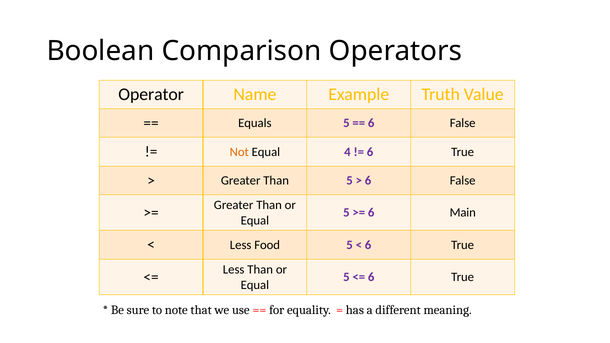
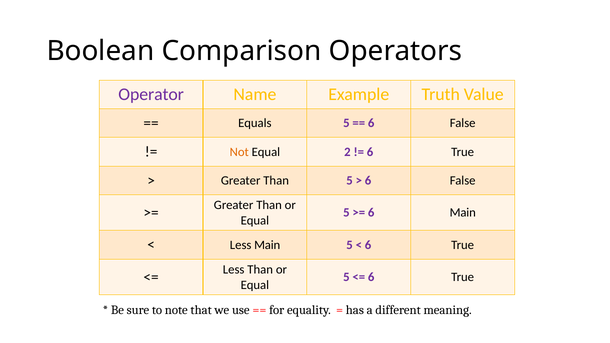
Operator colour: black -> purple (151, 95)
4: 4 -> 2 (347, 152)
Less Food: Food -> Main (267, 245)
